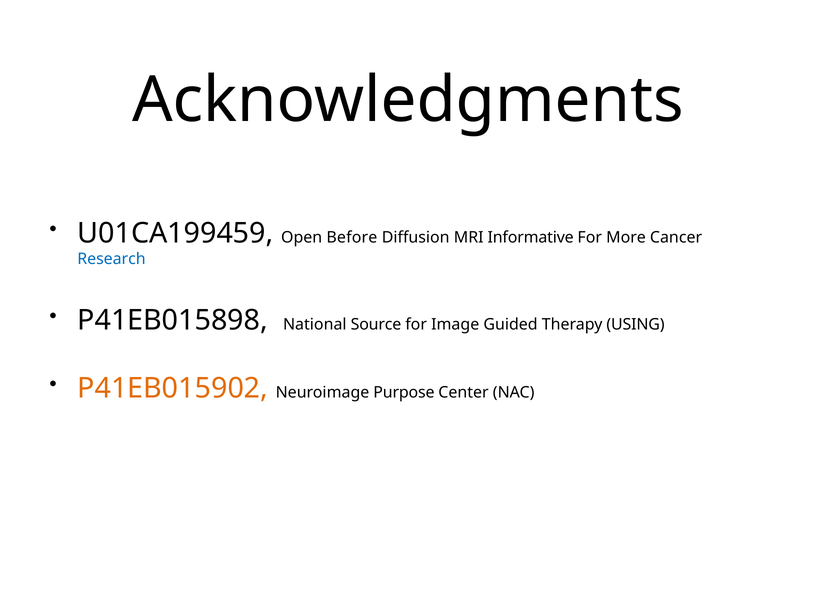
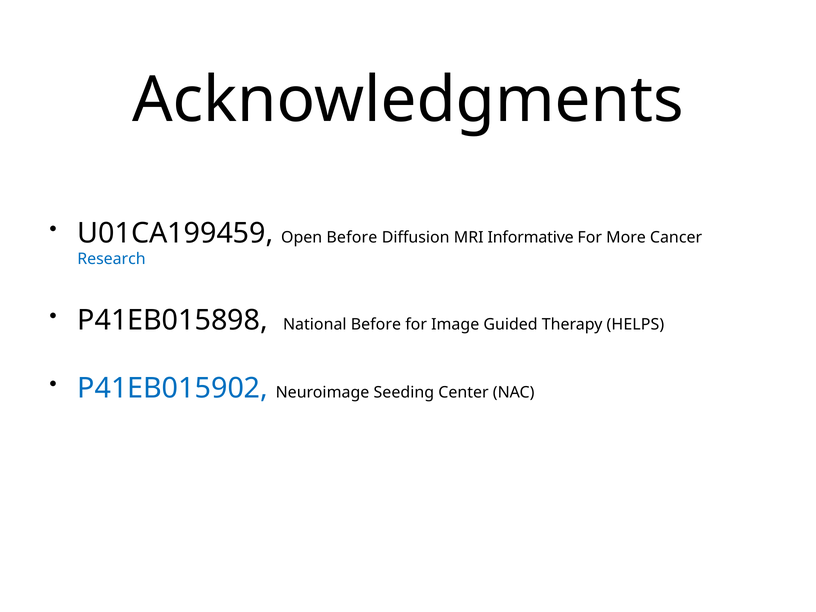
National Source: Source -> Before (376, 324)
USING: USING -> HELPS (635, 324)
P41EB015902 colour: orange -> blue (173, 388)
Purpose: Purpose -> Seeding (404, 392)
